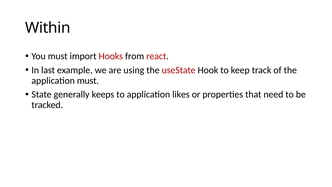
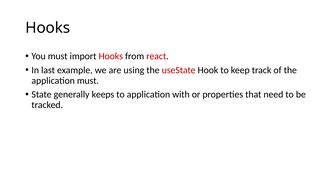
Within: Within -> Hooks (48, 28)
likes: likes -> with (181, 94)
